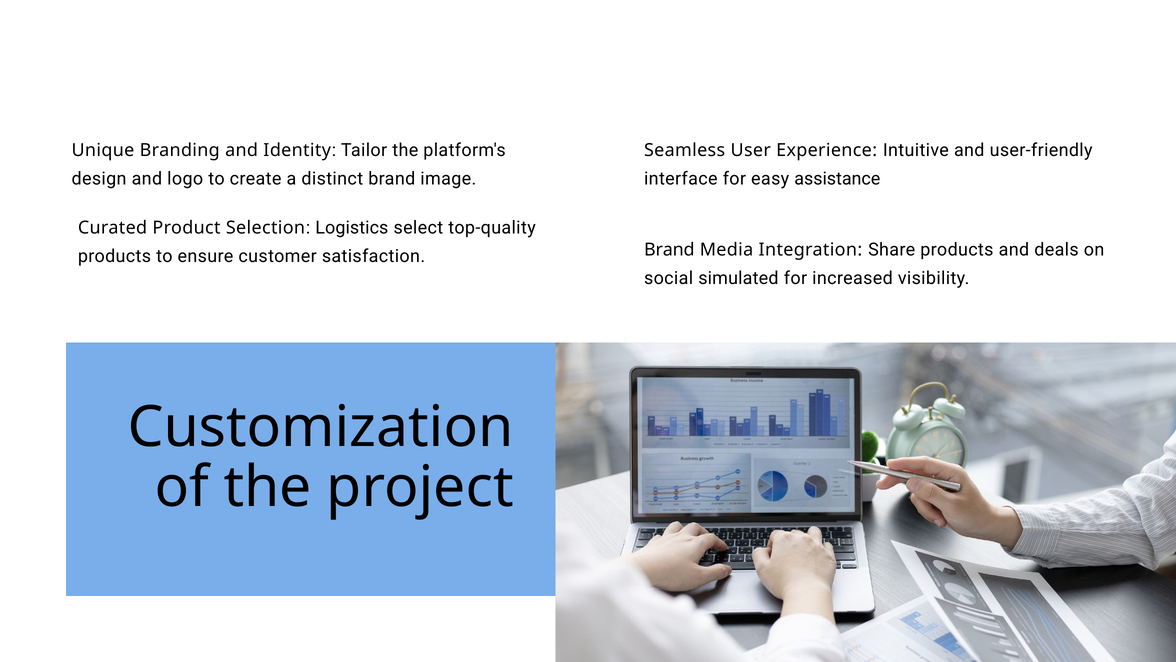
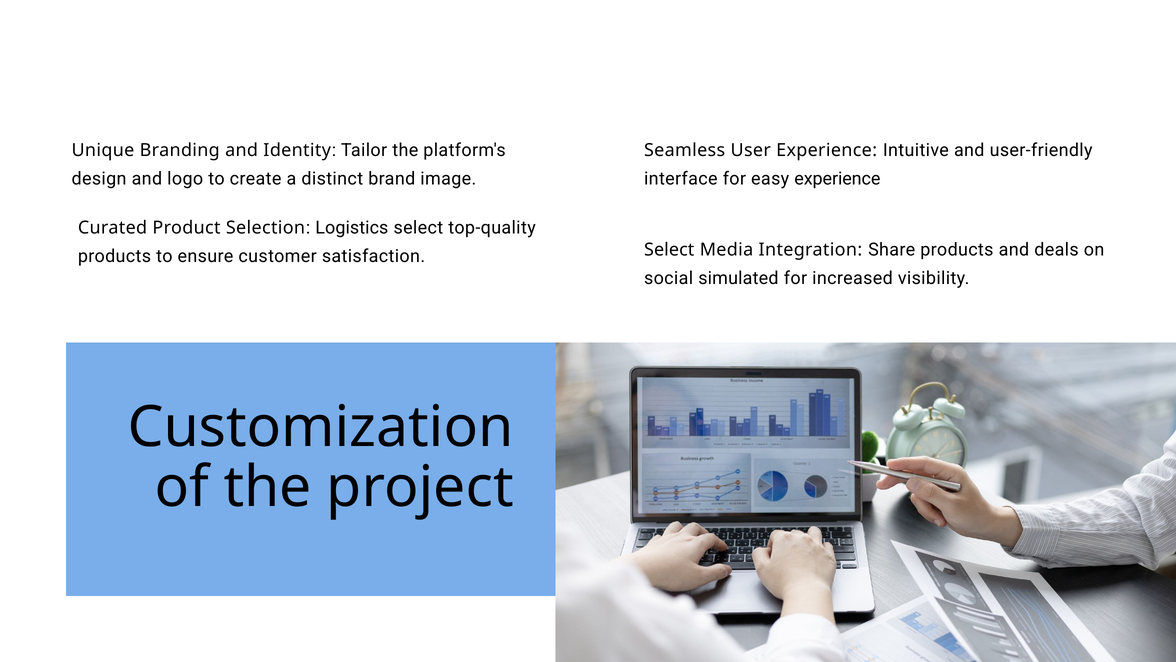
easy assistance: assistance -> experience (837, 179)
Brand: Brand -> Select (669, 250)
